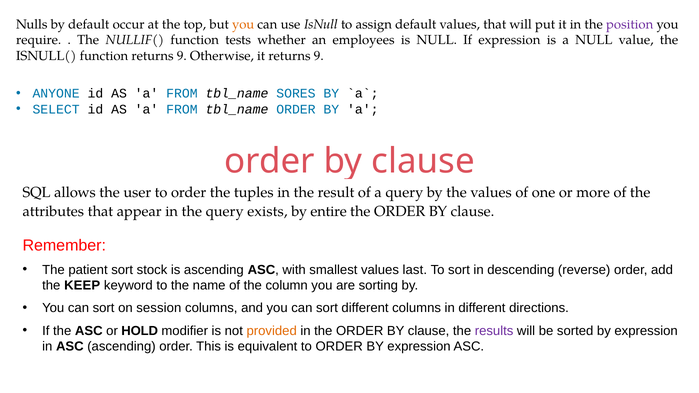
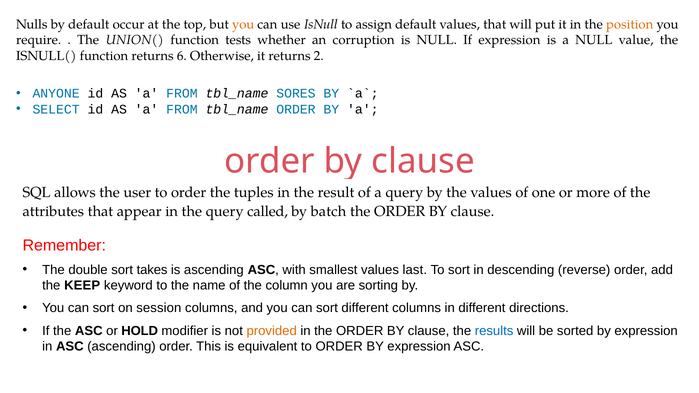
position colour: purple -> orange (630, 24)
NULLIF(: NULLIF( -> UNION( (135, 40)
employees: employees -> corruption (364, 40)
function returns 9: 9 -> 6 (182, 56)
it returns 9: 9 -> 2 (319, 56)
exists: exists -> called (268, 211)
entire: entire -> batch (328, 211)
patient: patient -> double (88, 270)
stock: stock -> takes (152, 270)
results colour: purple -> blue (494, 331)
